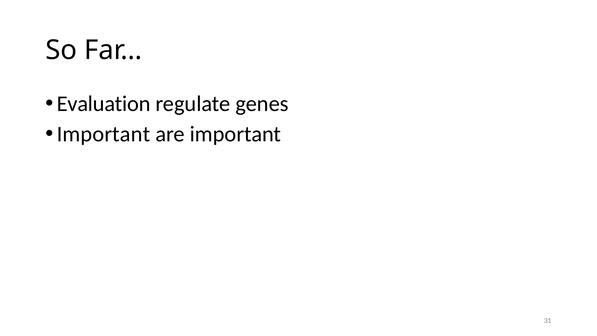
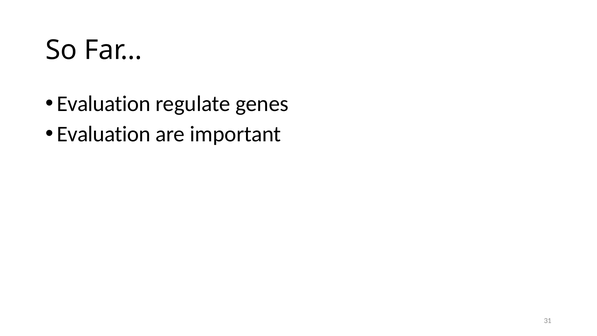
Important: Important -> Evaluation (104, 134)
